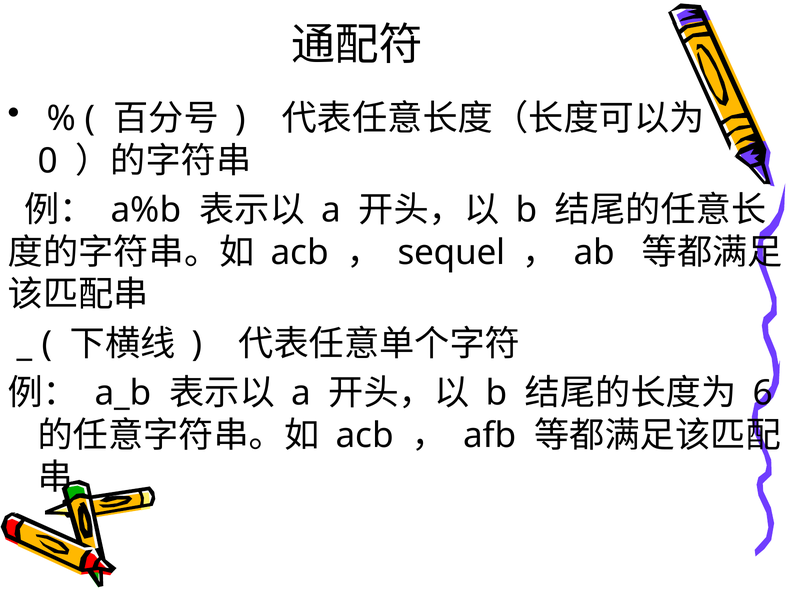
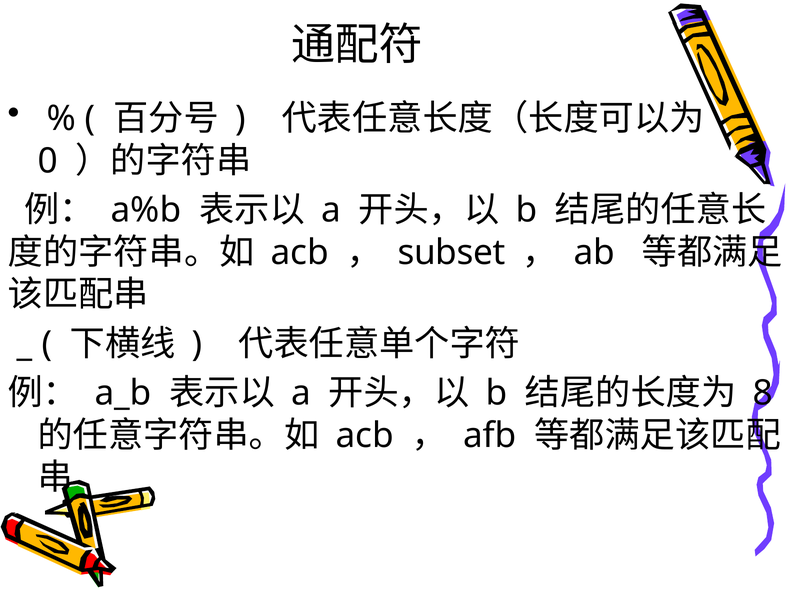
sequel: sequel -> subset (451, 252)
6: 6 -> 8 (763, 393)
